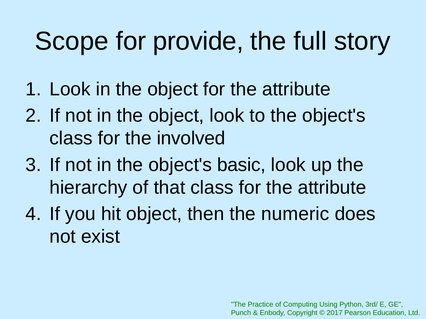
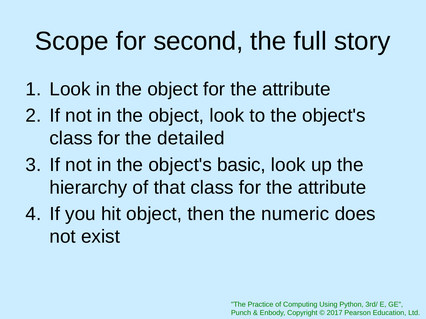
provide: provide -> second (198, 41)
involved: involved -> detailed (191, 139)
